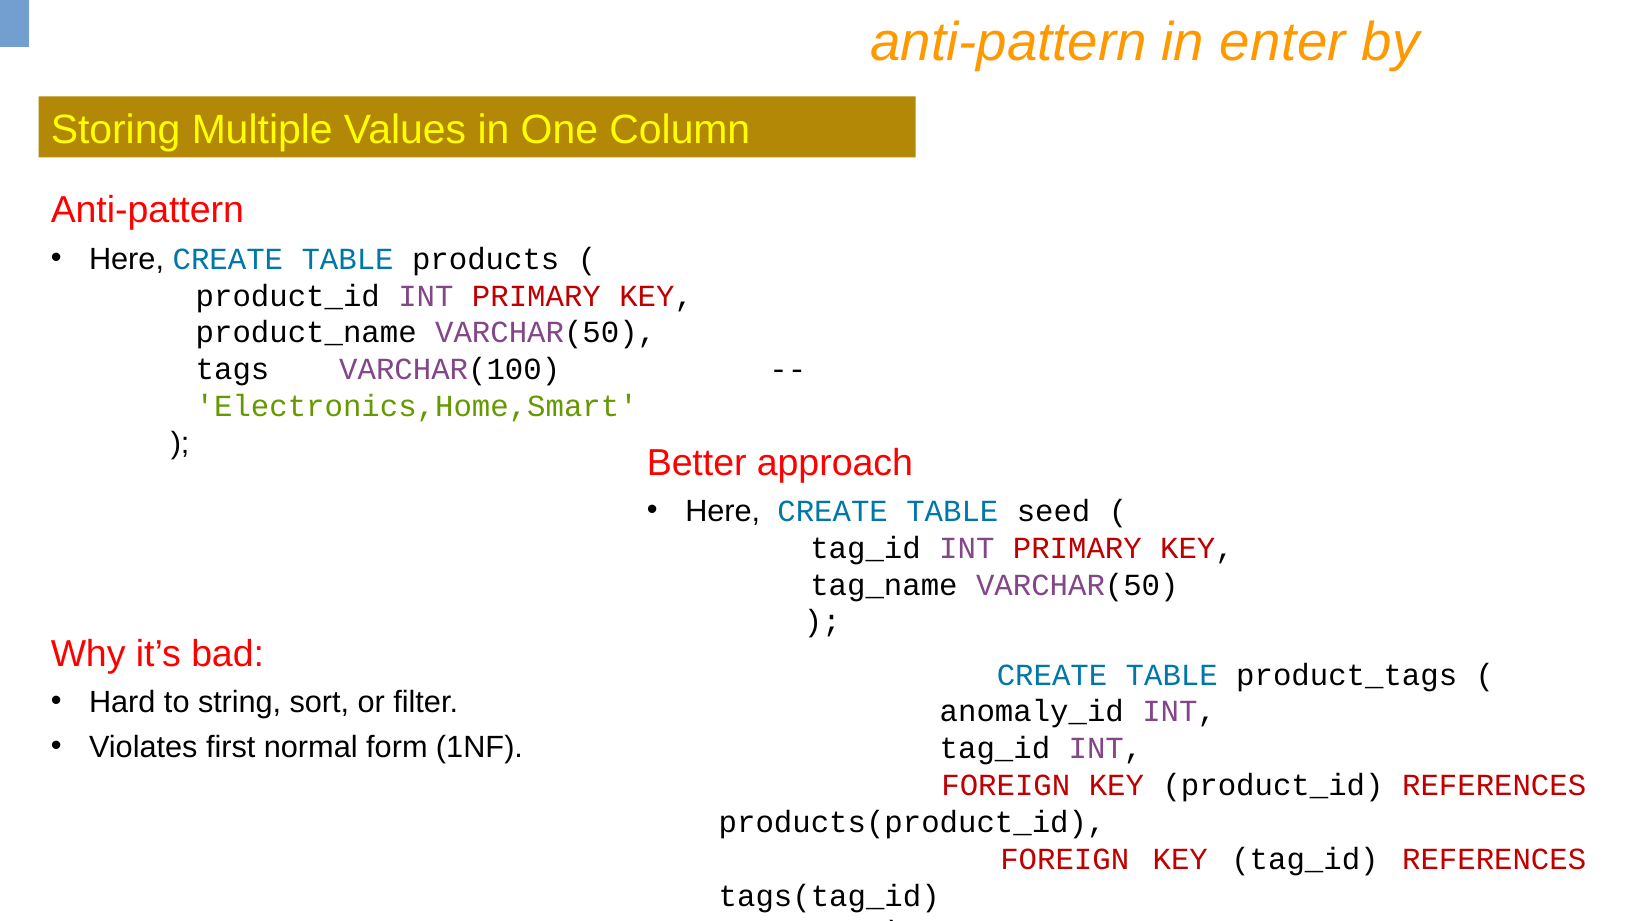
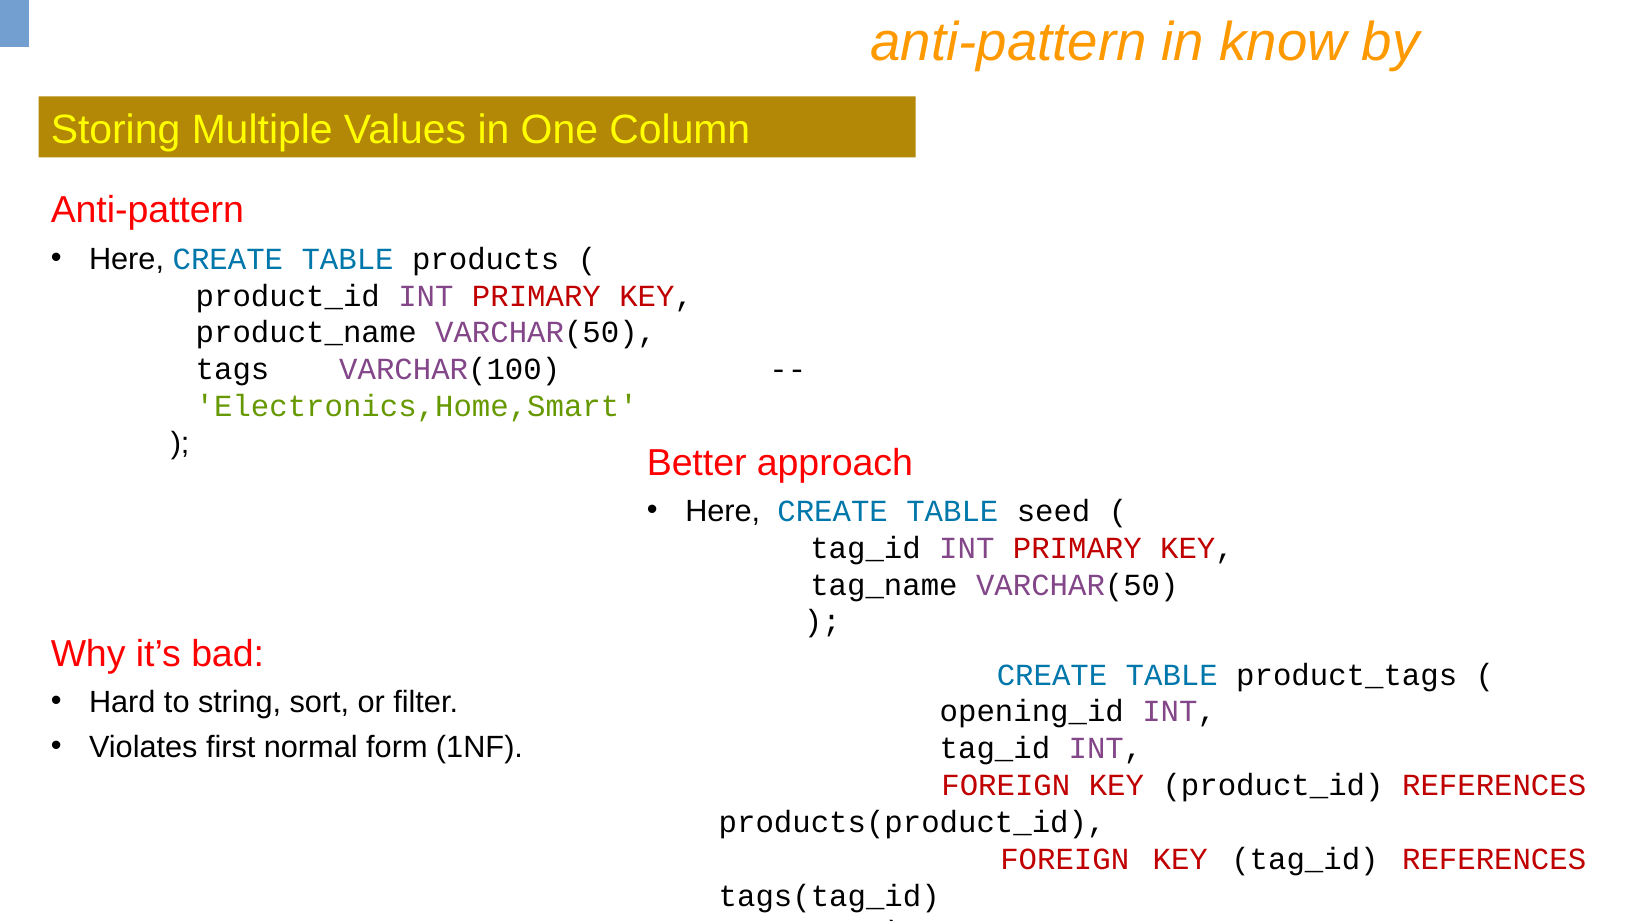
enter: enter -> know (1283, 43)
anomaly_id: anomaly_id -> opening_id (1032, 712)
